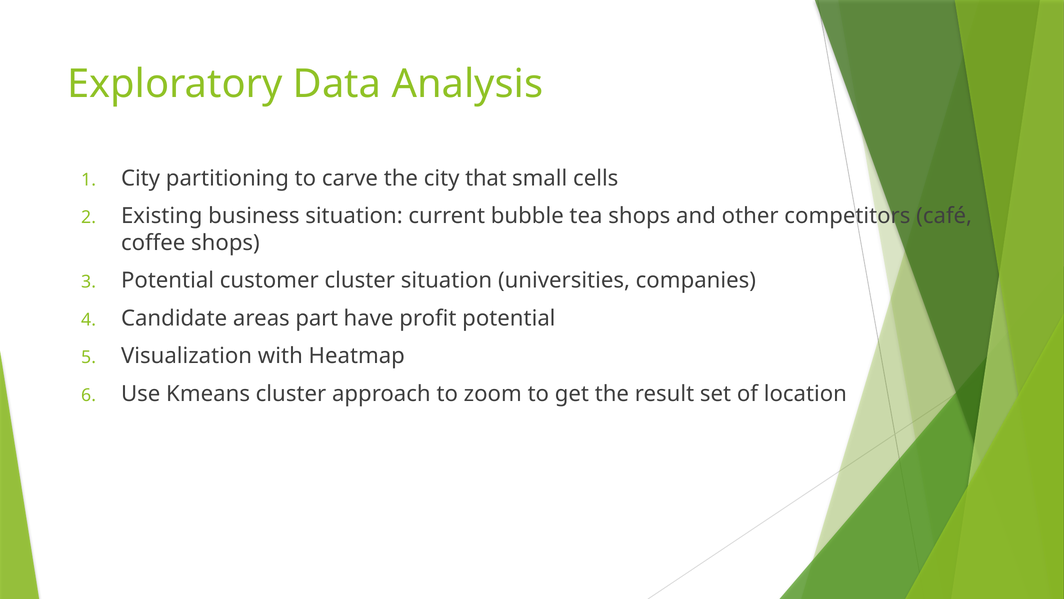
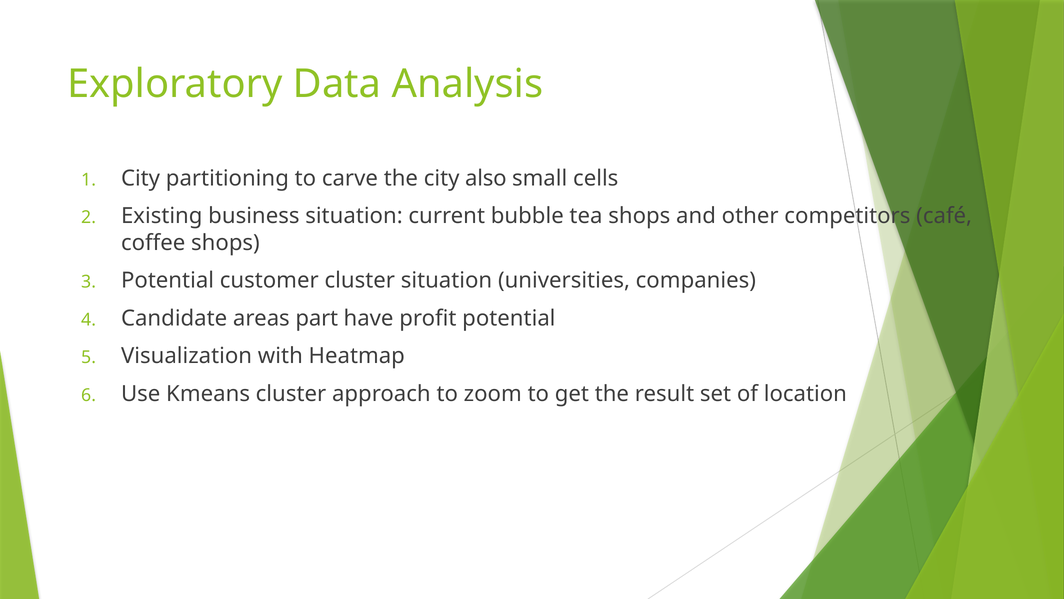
that: that -> also (486, 178)
